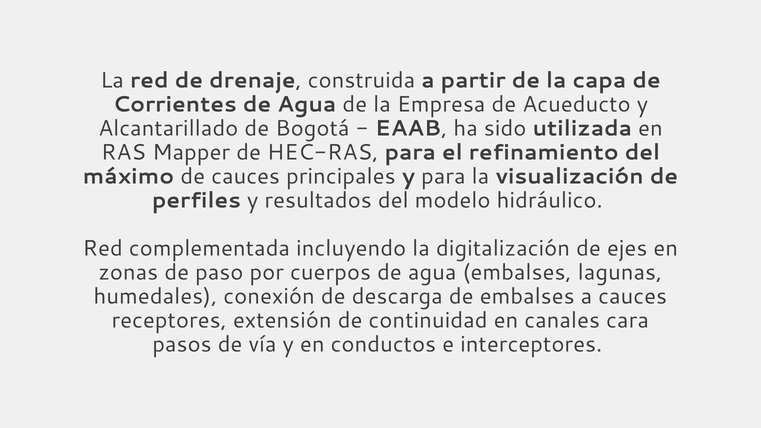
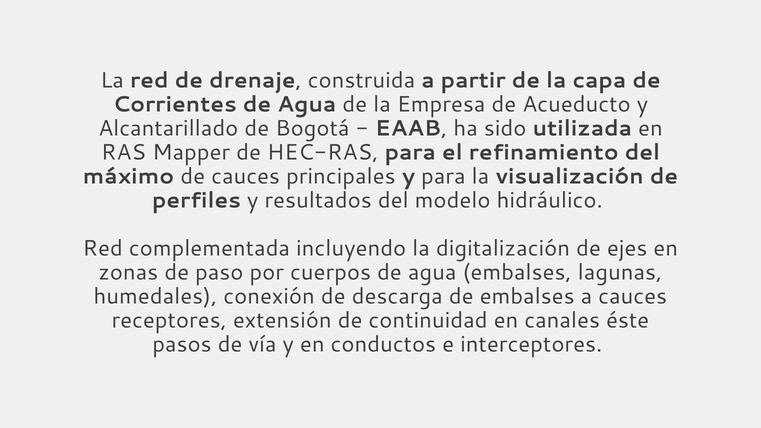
cara: cara -> éste (628, 320)
